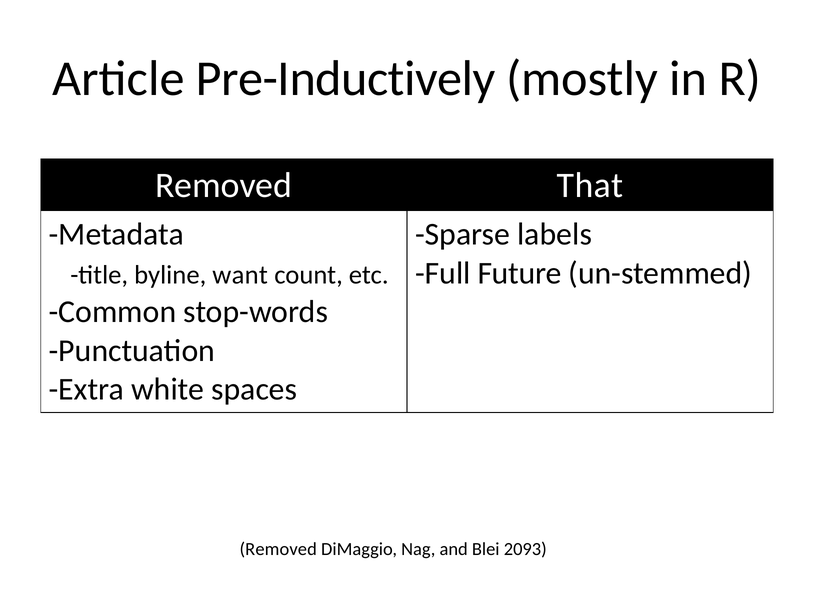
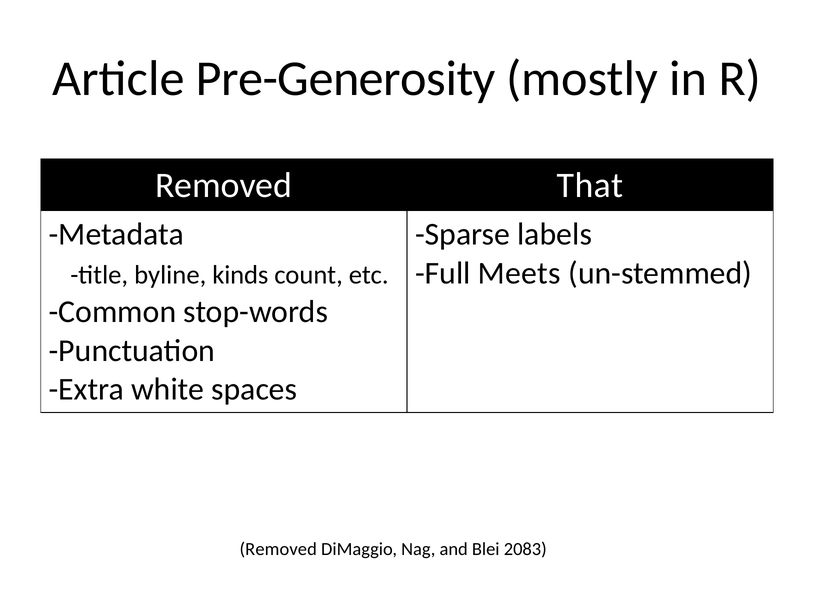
Pre-Inductively: Pre-Inductively -> Pre-Generosity (346, 79)
Future: Future -> Meets (519, 273)
want: want -> kinds (240, 275)
2093: 2093 -> 2083 (525, 549)
